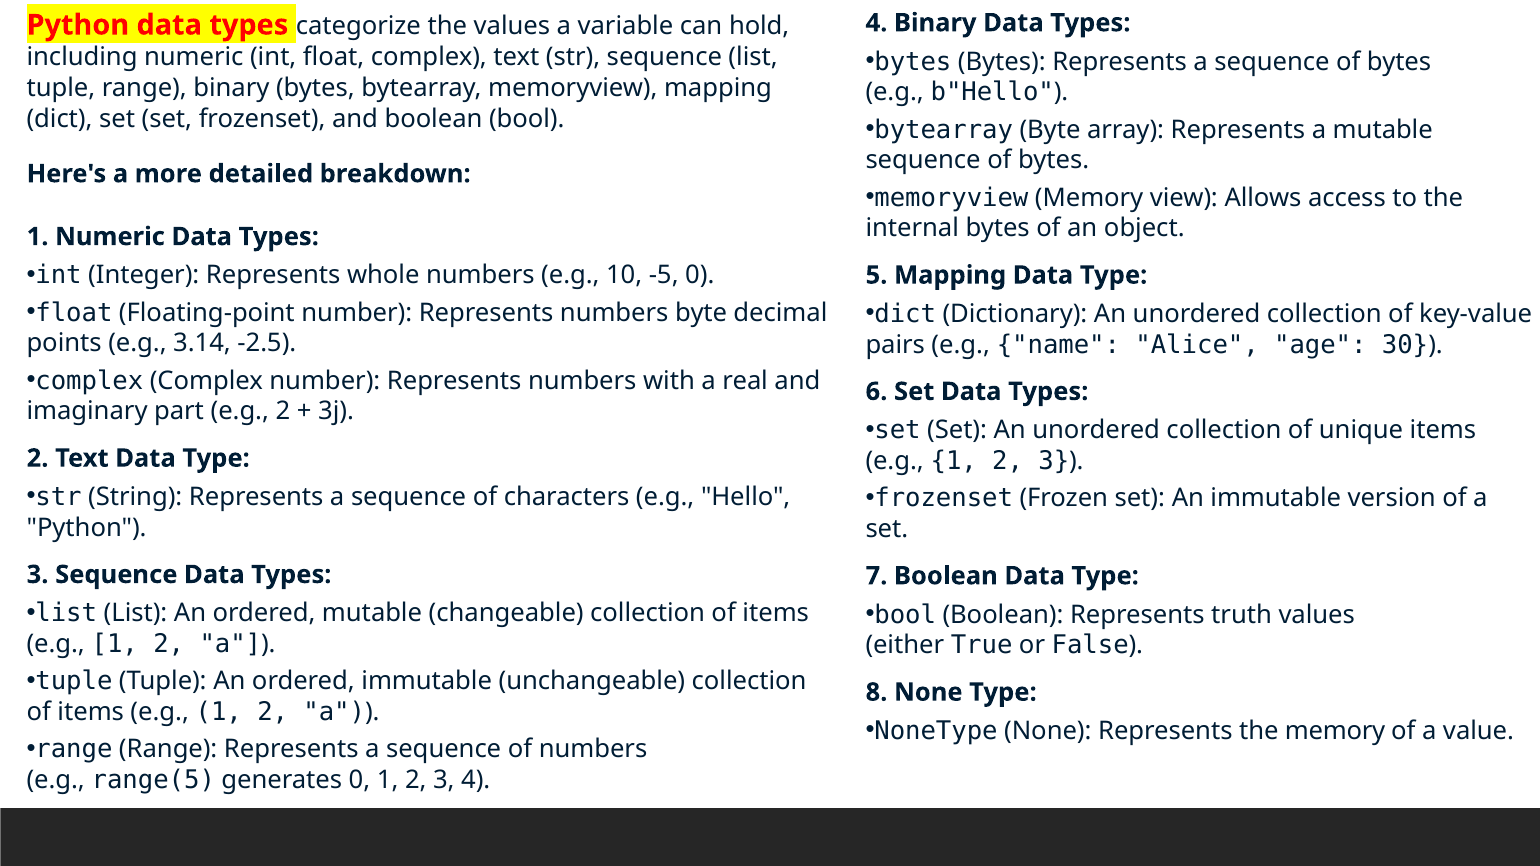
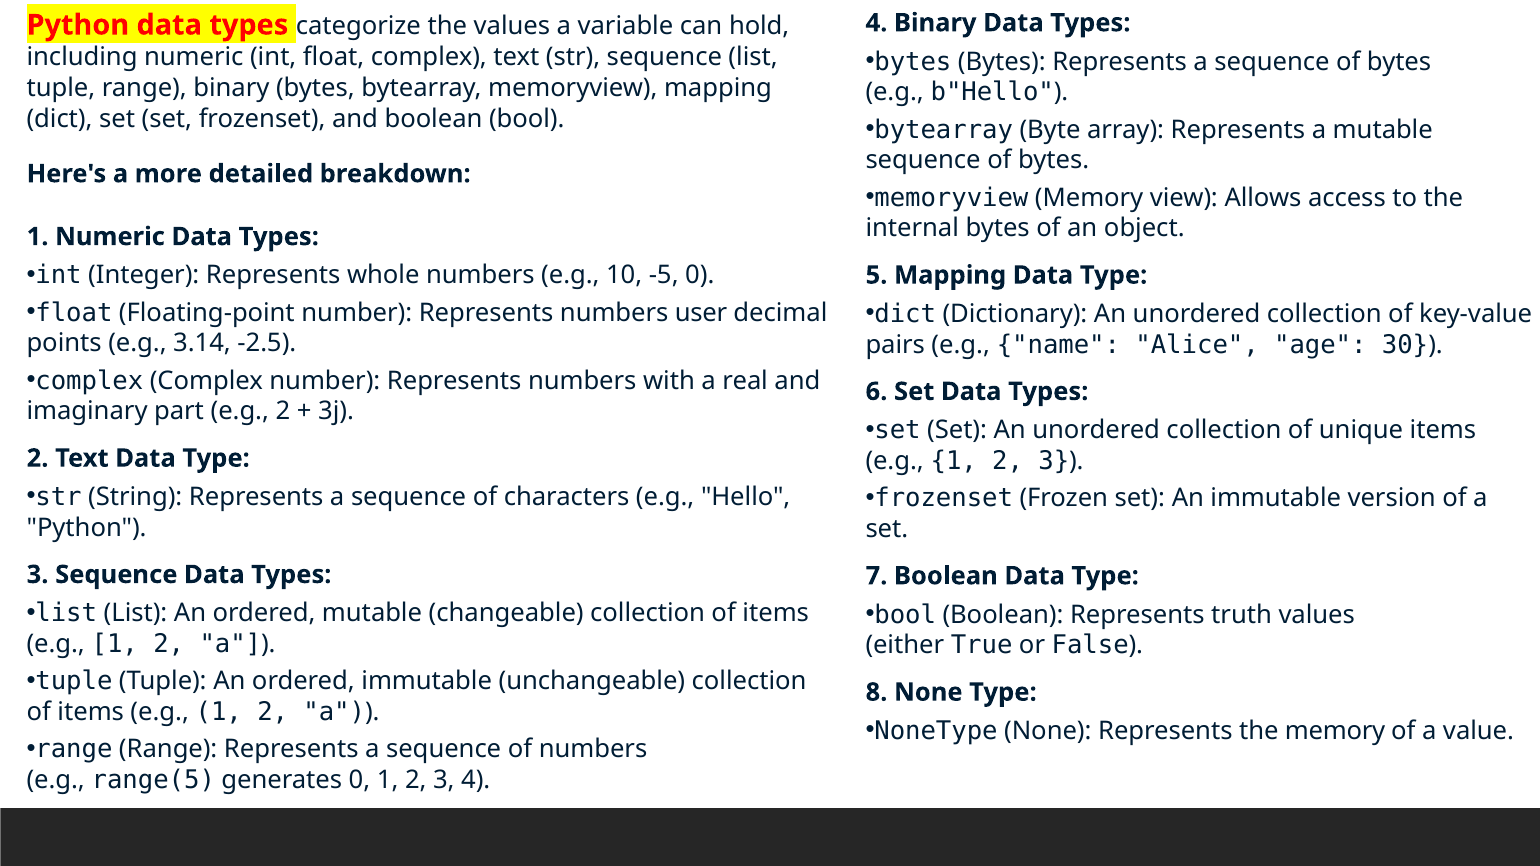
numbers byte: byte -> user (701, 313)
